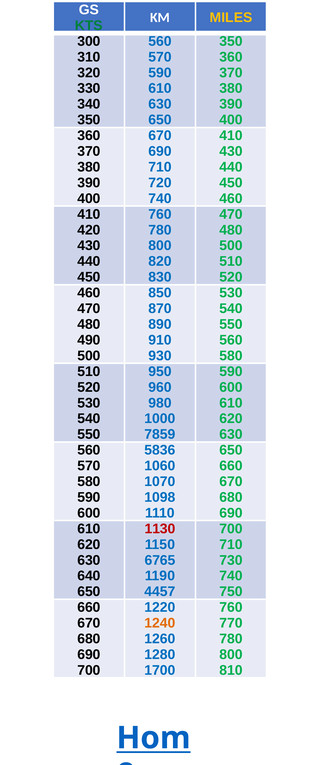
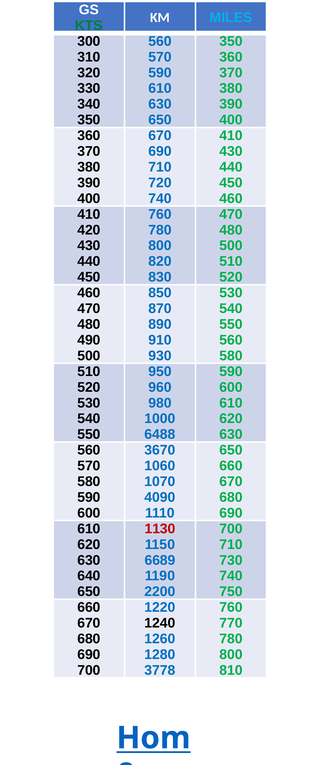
MILES colour: yellow -> light blue (231, 18)
7859: 7859 -> 6488 (160, 435)
5836: 5836 -> 3670 (160, 450)
1098: 1098 -> 4090 (160, 498)
6765: 6765 -> 6689 (160, 561)
4457: 4457 -> 2200 (160, 592)
1240 colour: orange -> black (160, 624)
1700: 1700 -> 3778 (160, 671)
